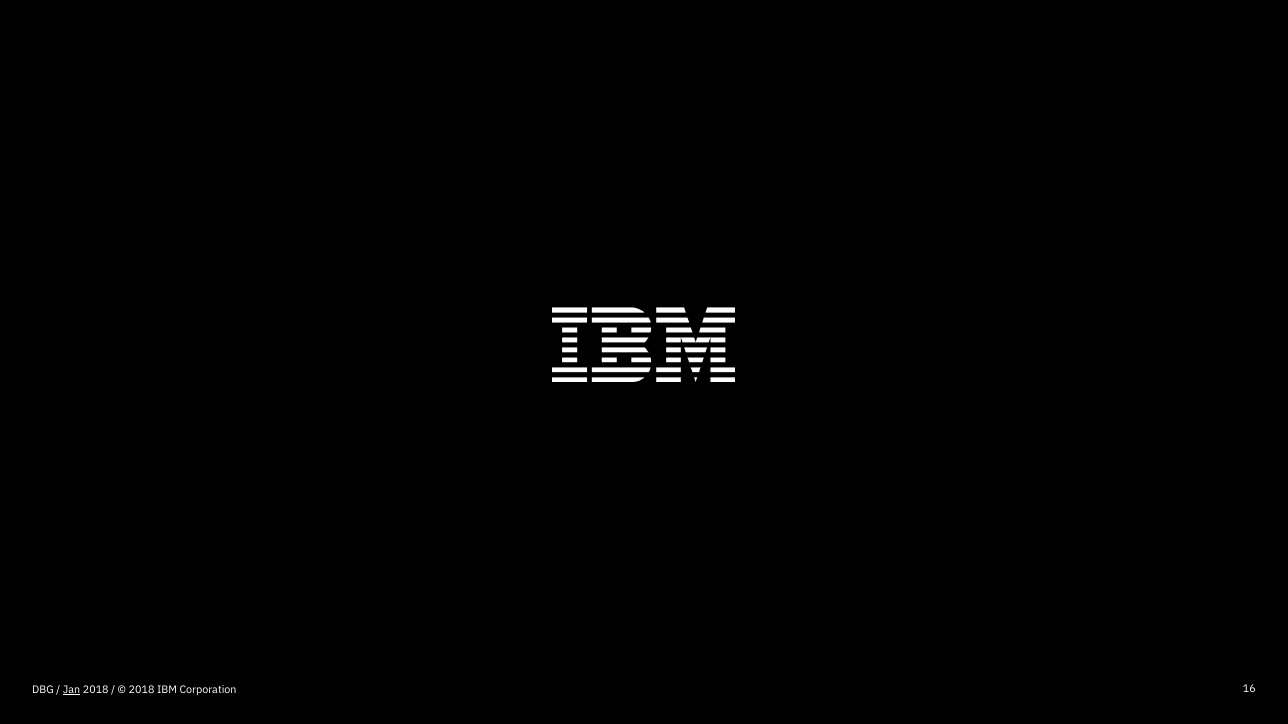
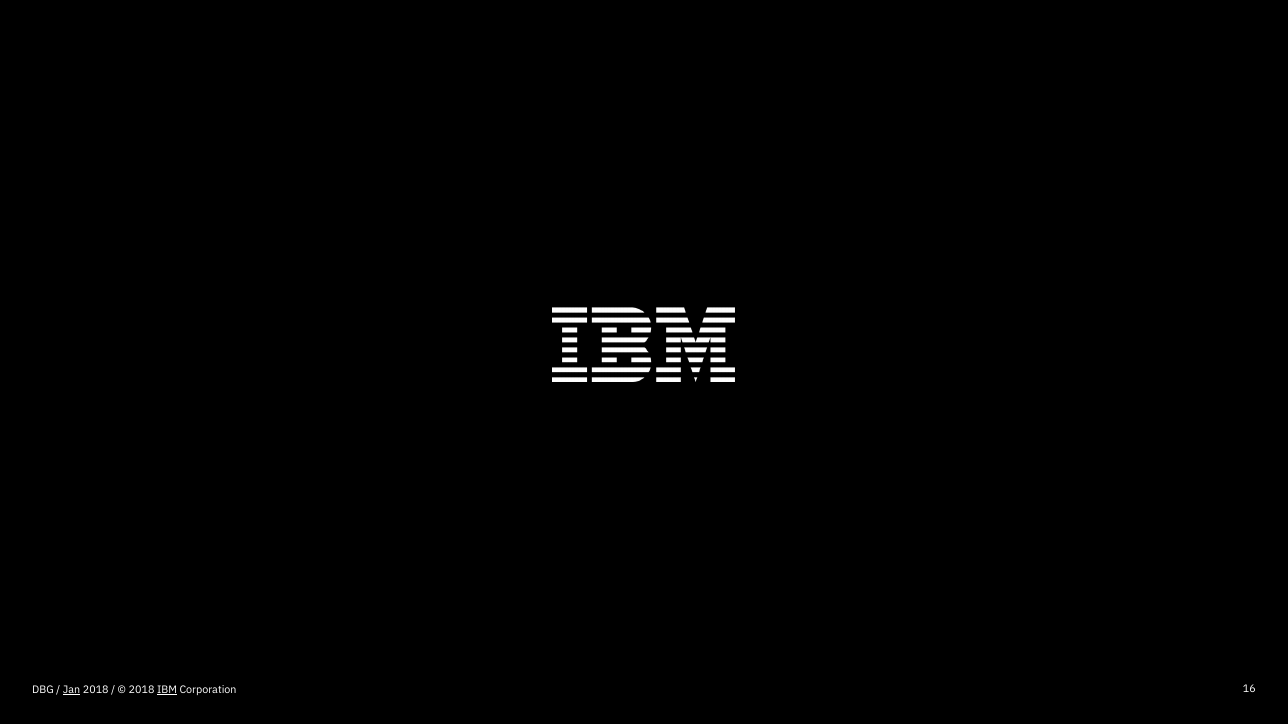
IBM underline: none -> present (167, 690)
